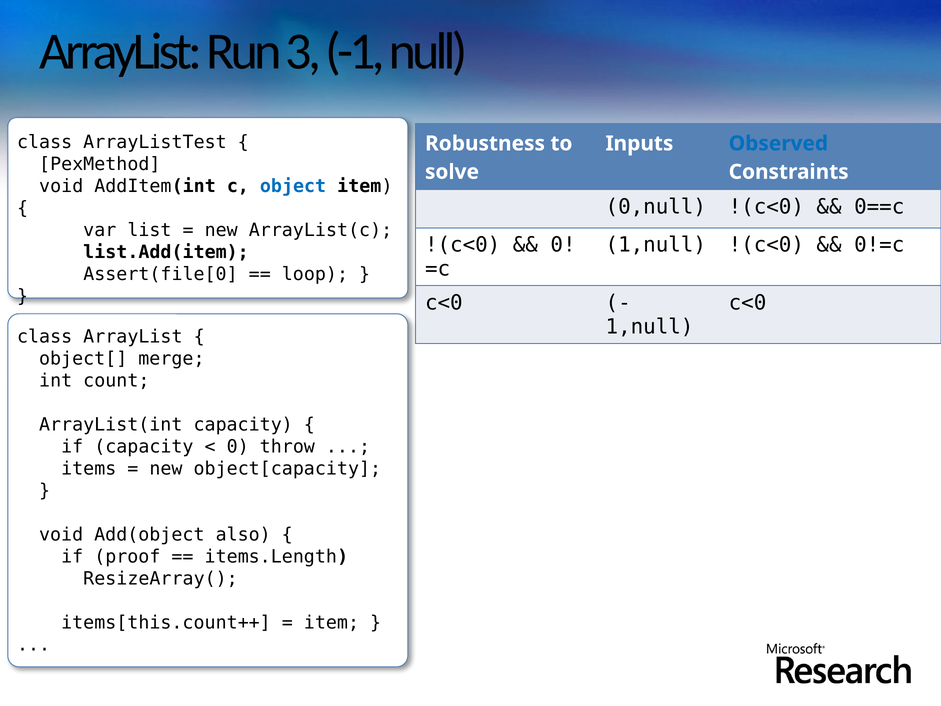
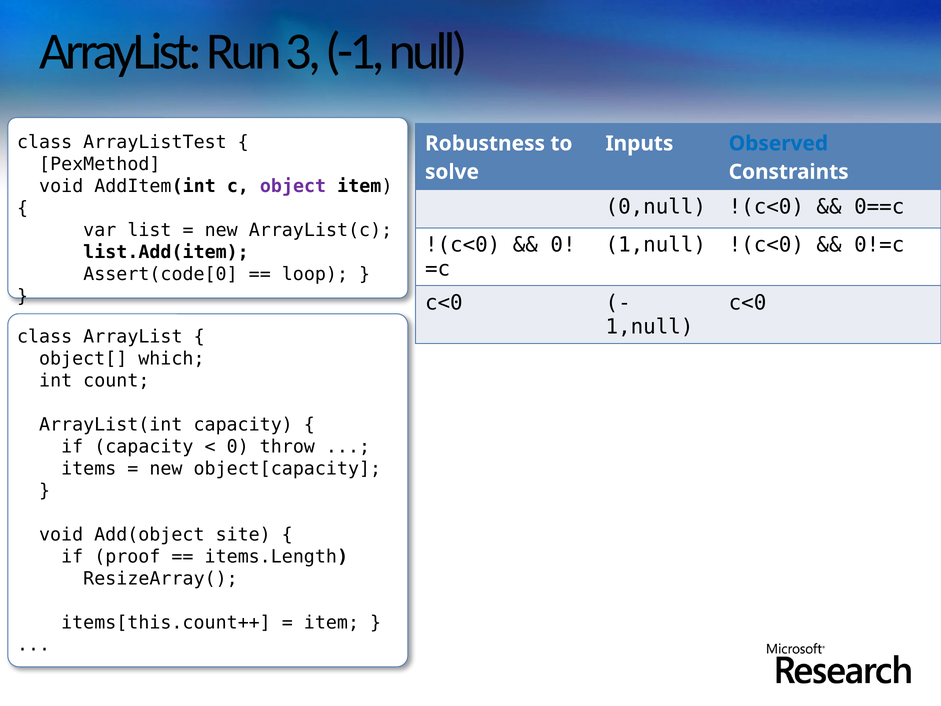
object colour: blue -> purple (293, 186)
Assert(file[0: Assert(file[0 -> Assert(code[0 (160, 274)
merge: merge -> which (171, 359)
also: also -> site (243, 535)
